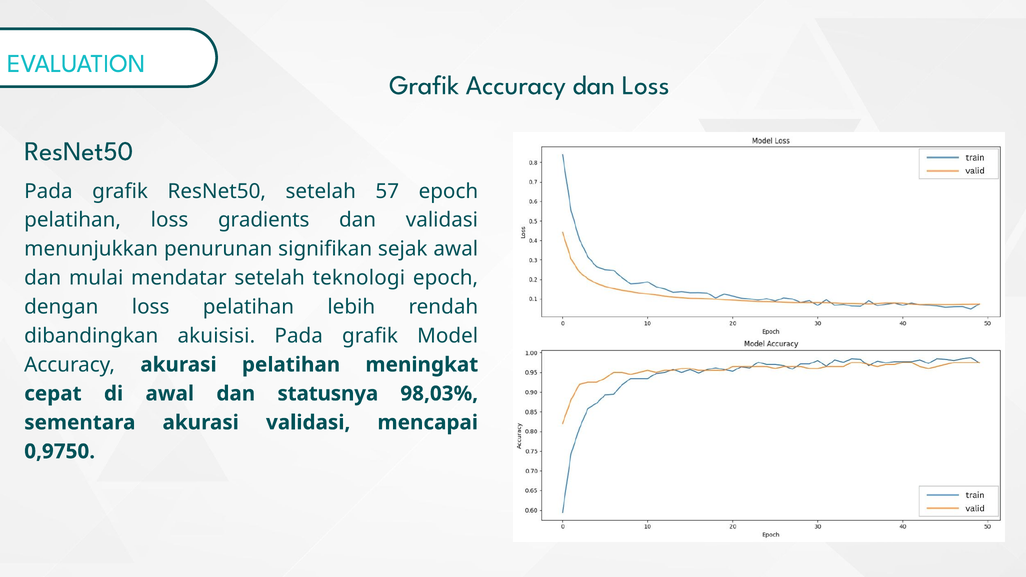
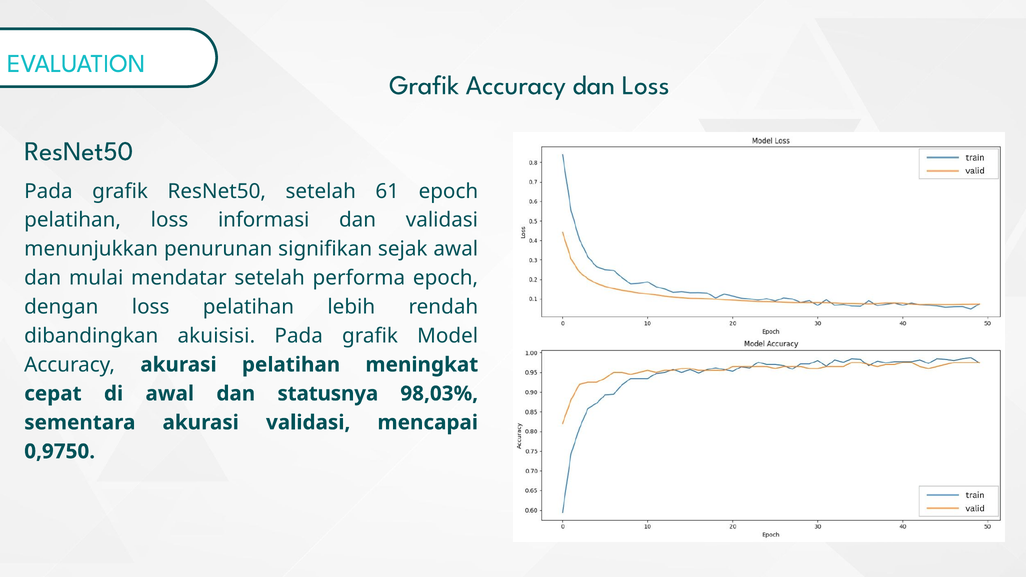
57: 57 -> 61 (387, 191)
gradients: gradients -> informasi (264, 220)
teknologi: teknologi -> performa (359, 278)
